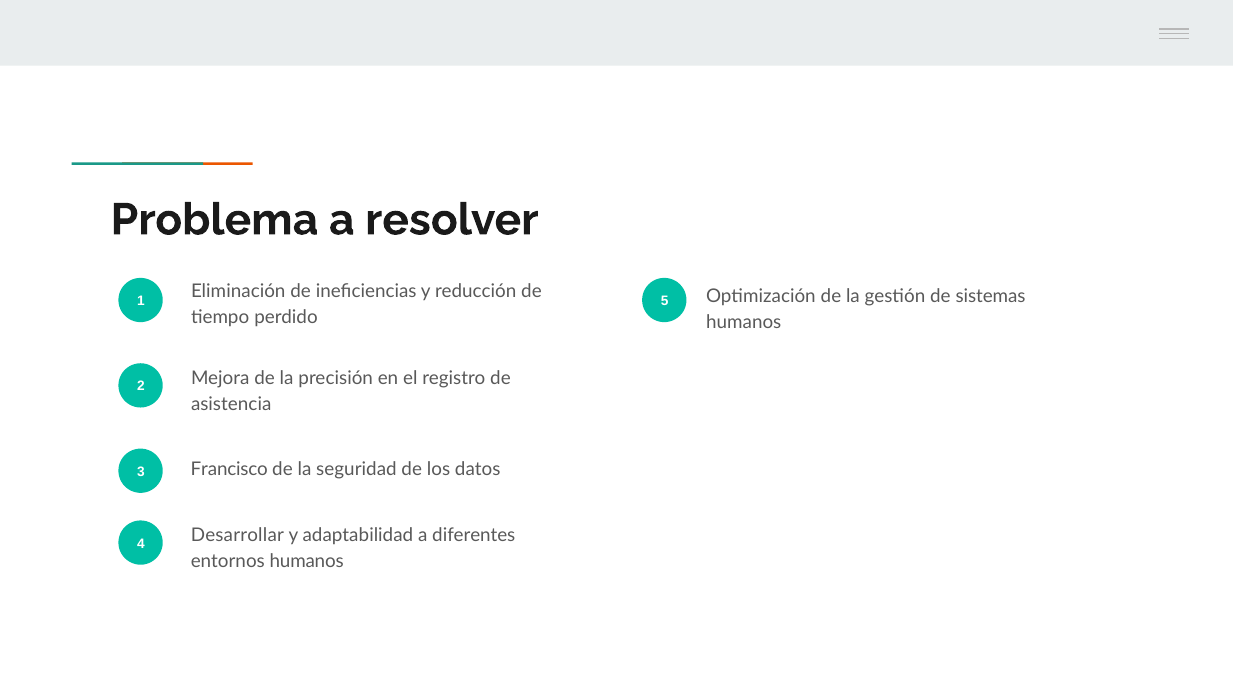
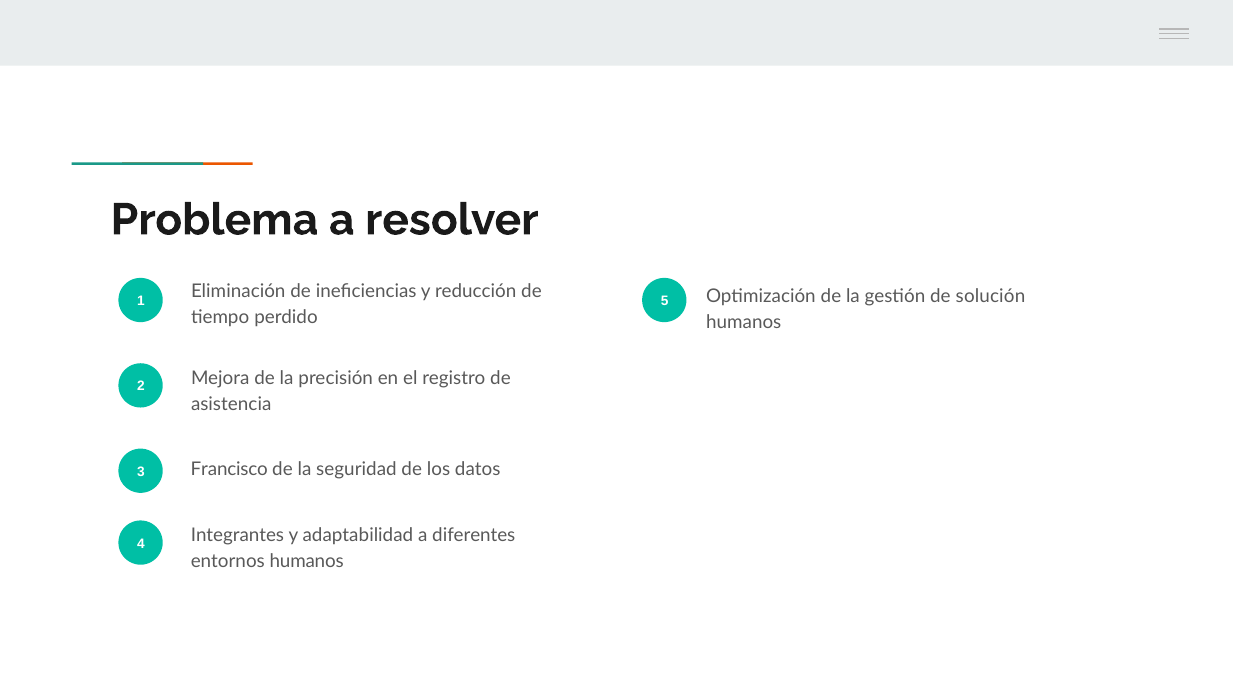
sistemas: sistemas -> solución (990, 296)
Desarrollar: Desarrollar -> Integrantes (237, 536)
